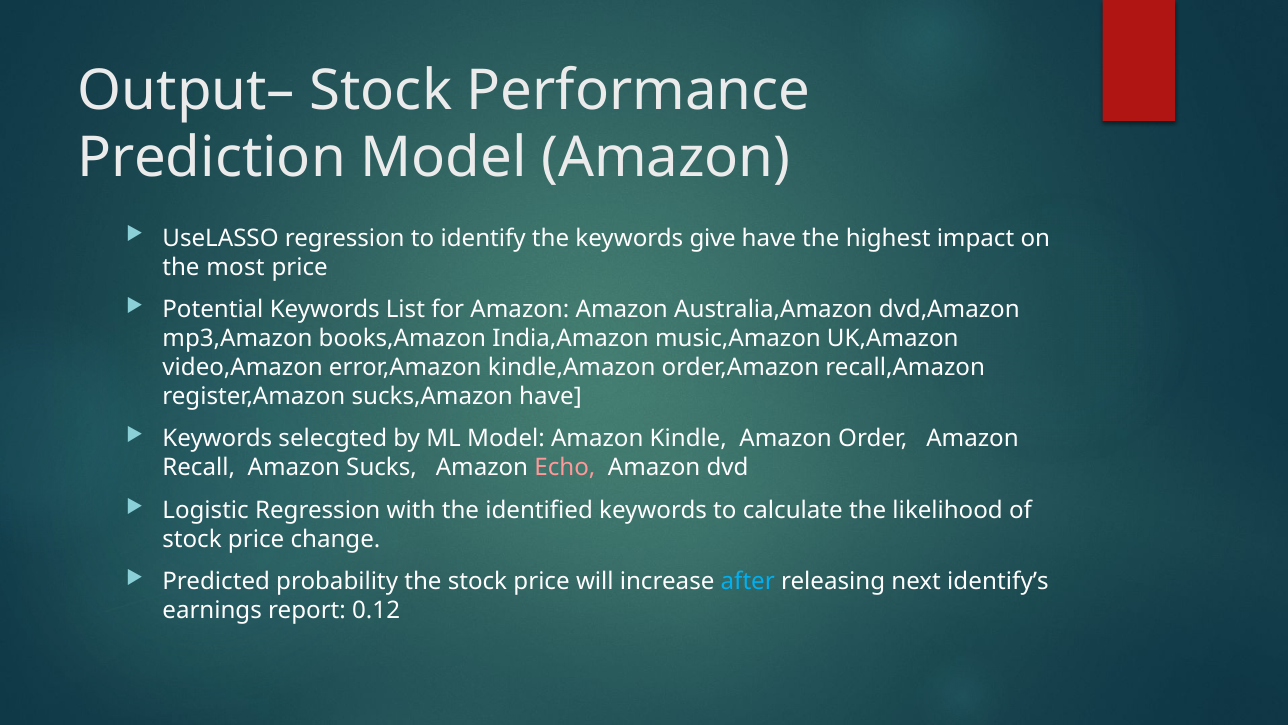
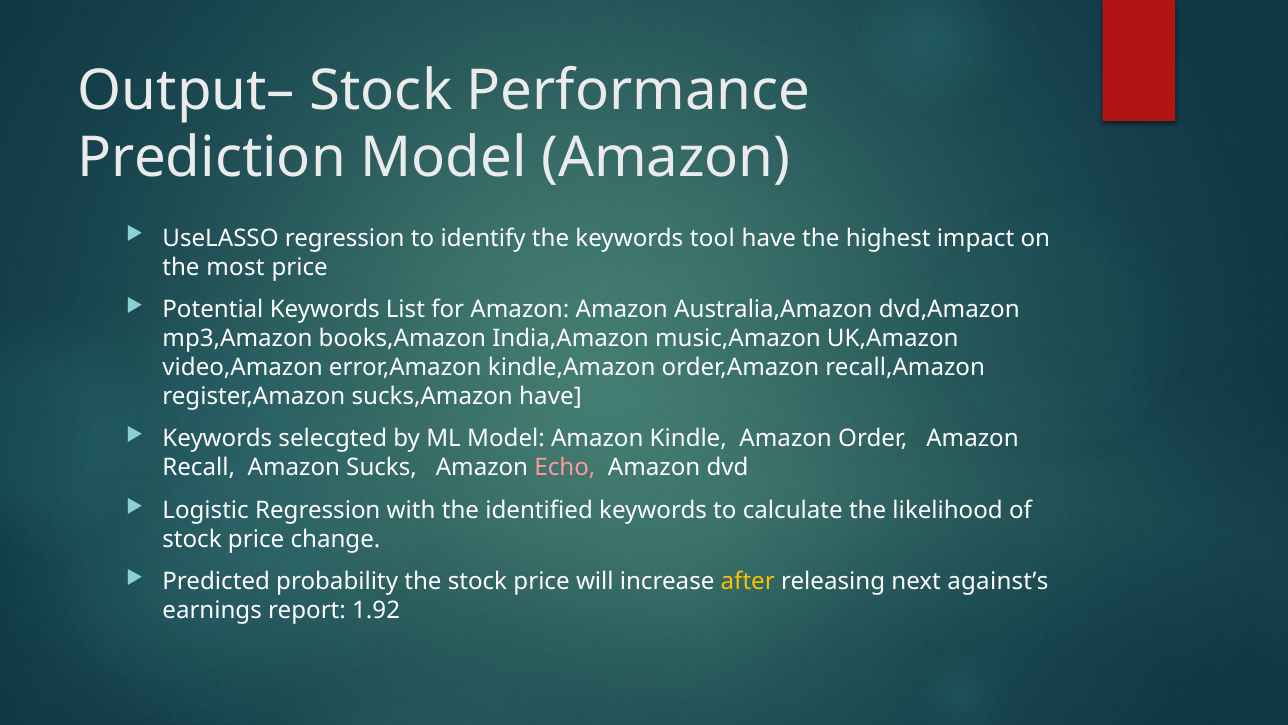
give: give -> tool (712, 238)
after colour: light blue -> yellow (748, 581)
identify’s: identify’s -> against’s (998, 581)
0.12: 0.12 -> 1.92 (376, 610)
